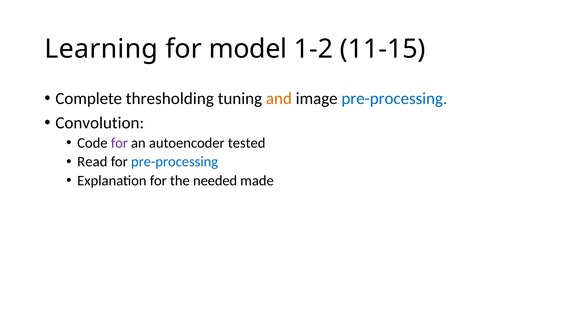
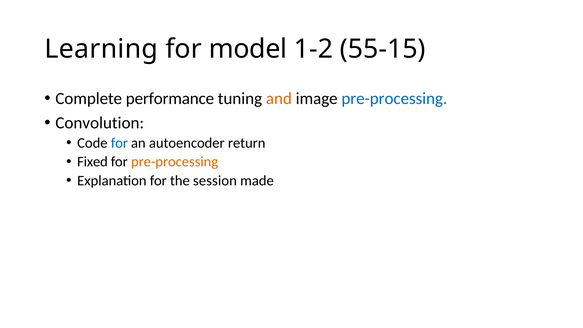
11-15: 11-15 -> 55-15 (383, 49)
thresholding: thresholding -> performance (170, 99)
for colour: purple -> blue (119, 143)
tested: tested -> return (247, 143)
Read: Read -> Fixed (92, 162)
pre-processing colour: blue -> orange (175, 162)
needed: needed -> session (215, 181)
